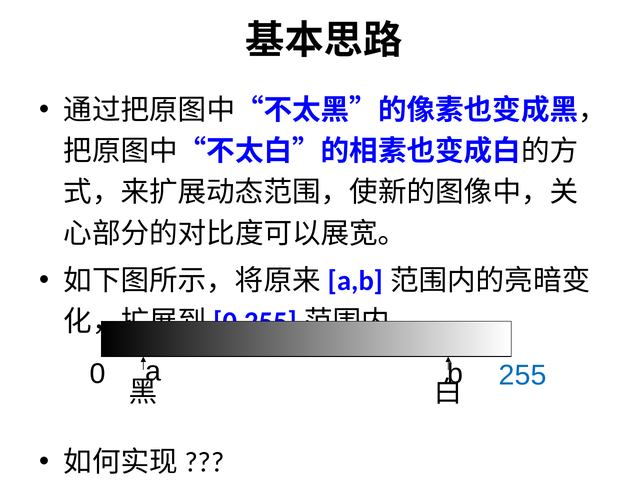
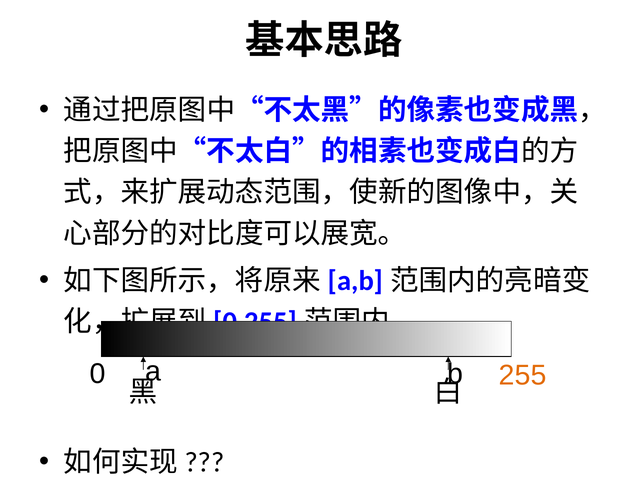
255 colour: blue -> orange (523, 376)
